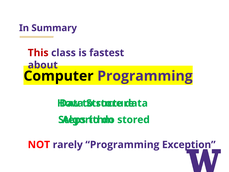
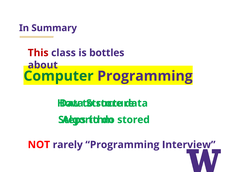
fastest: fastest -> bottles (107, 53)
Computer colour: black -> green (59, 76)
Exception: Exception -> Interview (189, 145)
